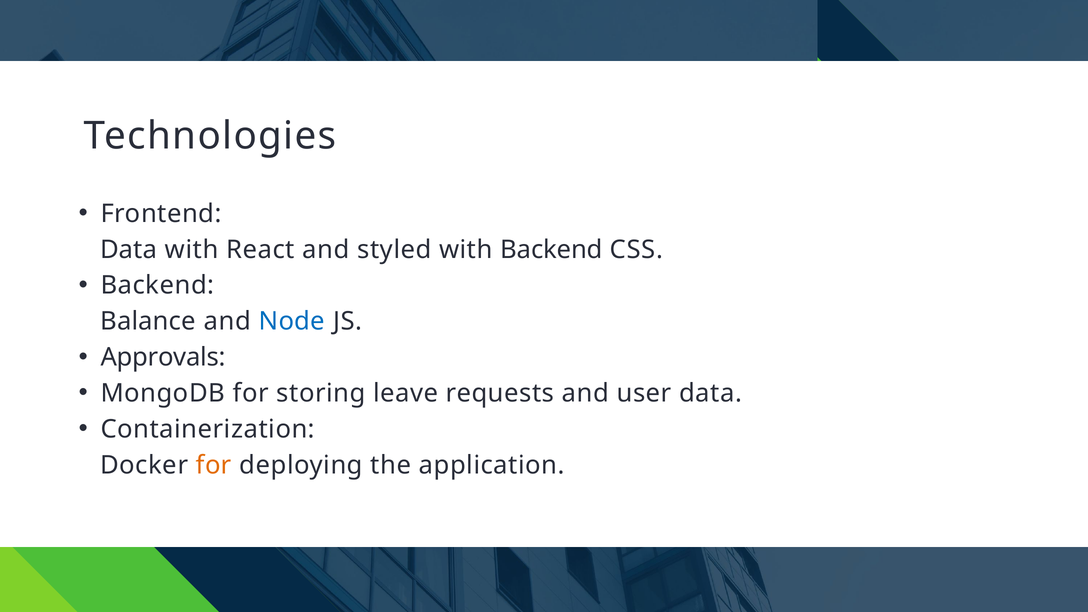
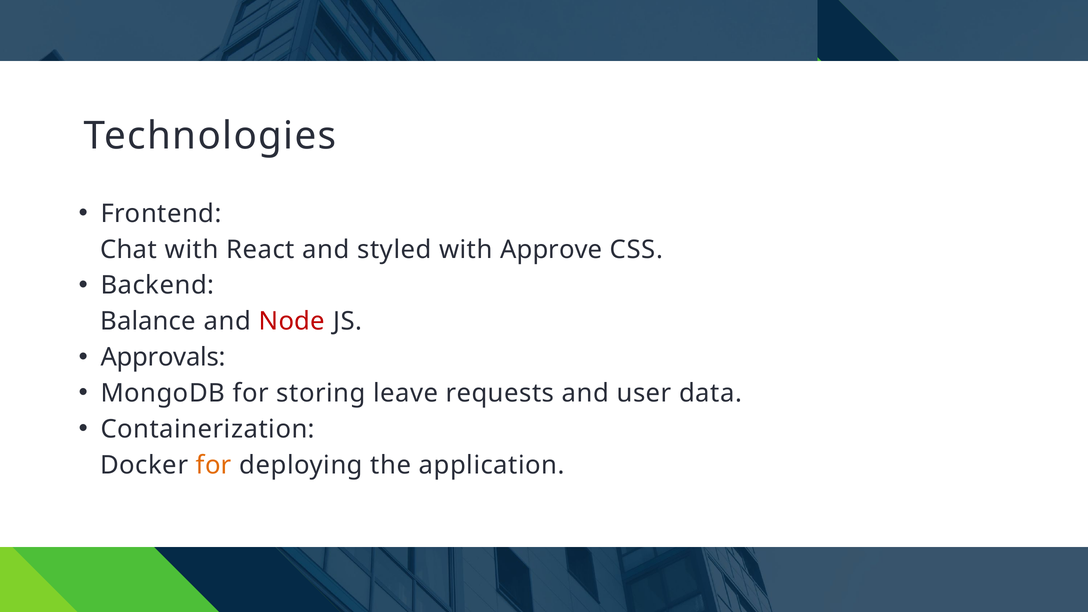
Data: Data -> Chat (129, 250)
with Backend: Backend -> Approve (551, 250)
Node colour: blue -> red (292, 321)
